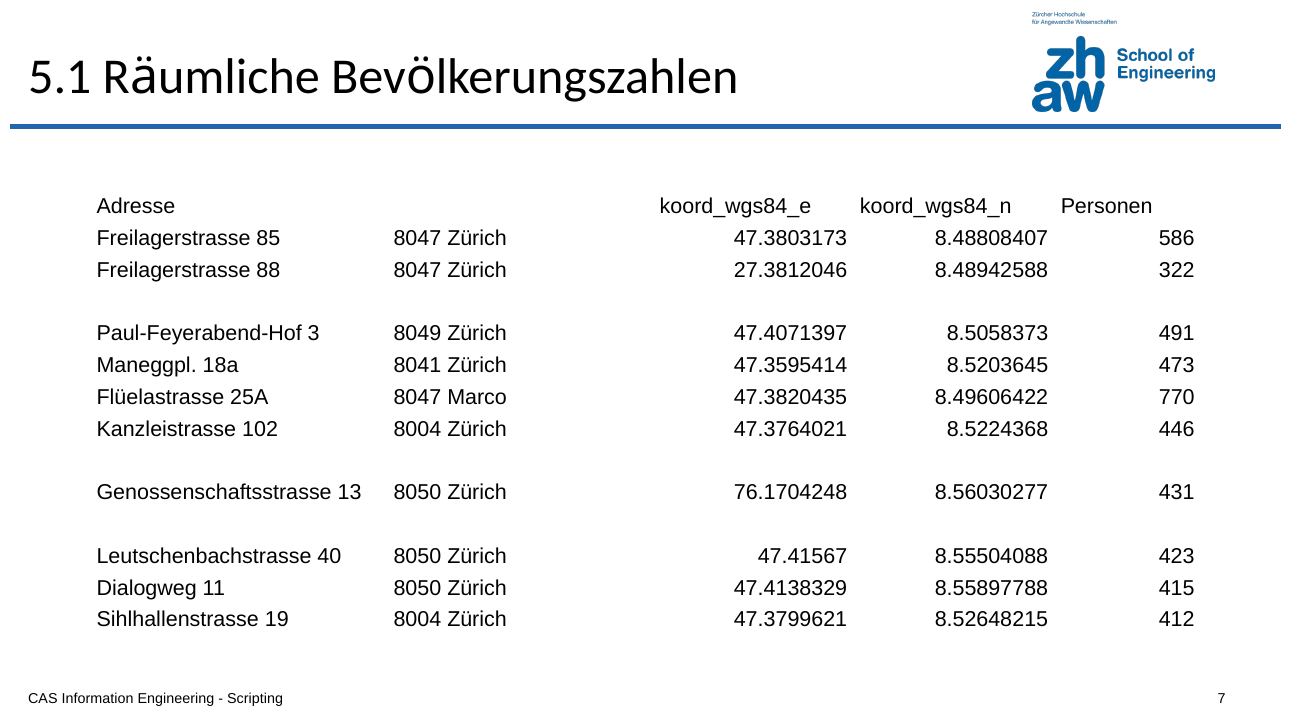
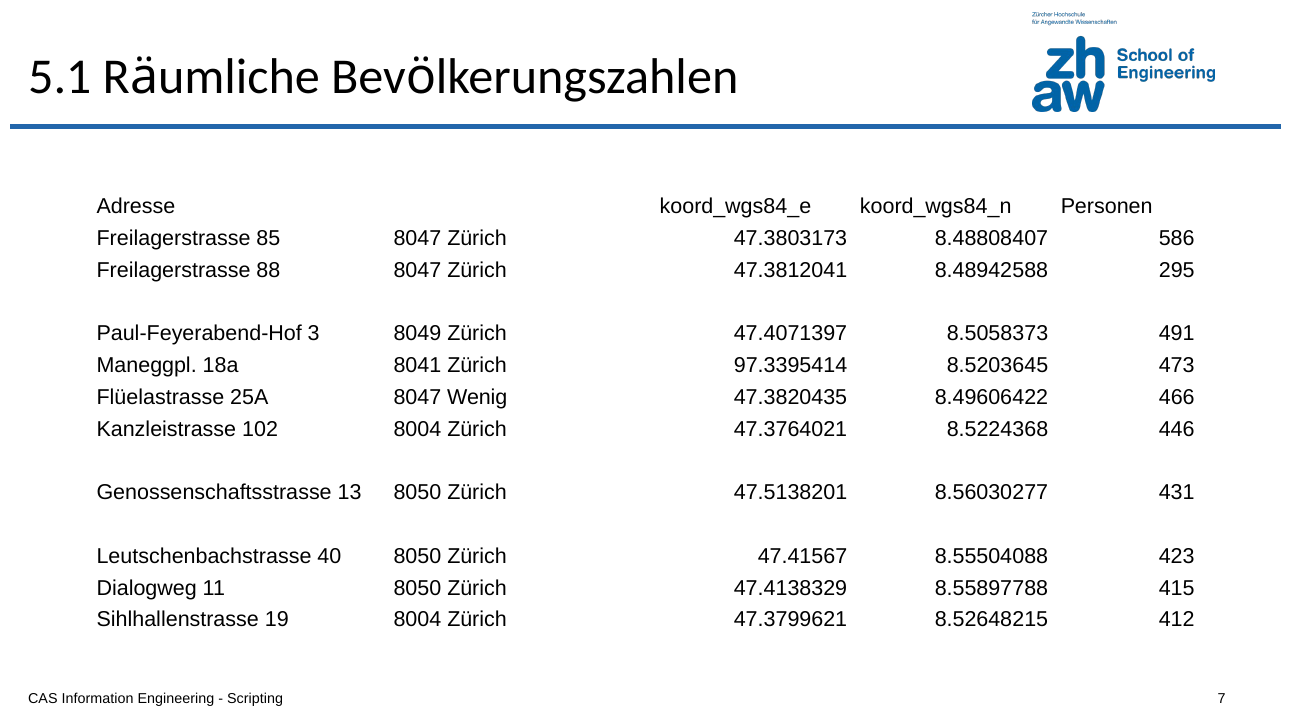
27.3812046: 27.3812046 -> 47.3812041 (791, 270)
322: 322 -> 295 (1177, 270)
47.3595414: 47.3595414 -> 97.3395414 (791, 366)
Marco: Marco -> Wenig (477, 398)
770: 770 -> 466 (1177, 398)
76.1704248: 76.1704248 -> 47.5138201 (791, 493)
